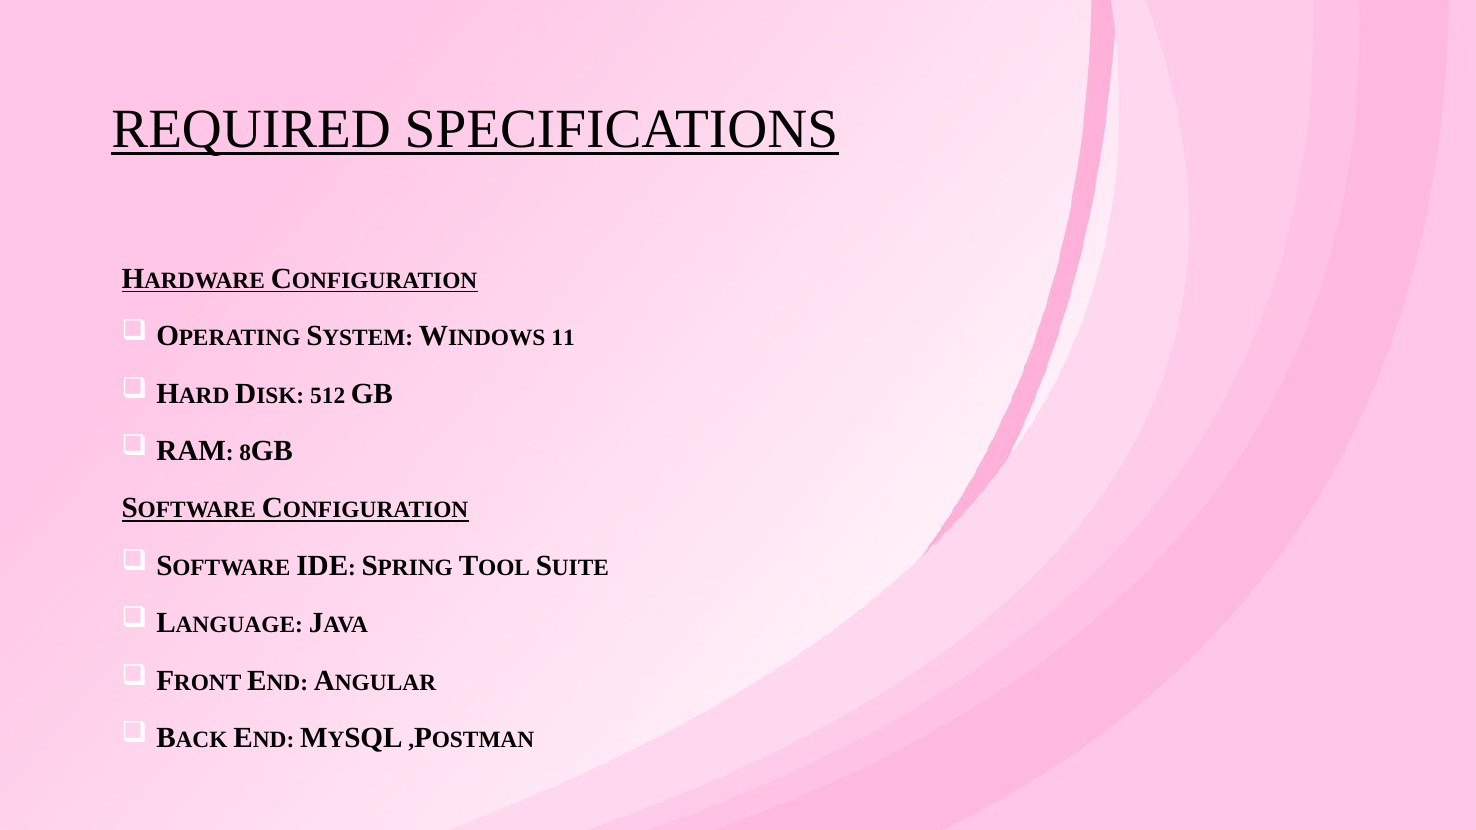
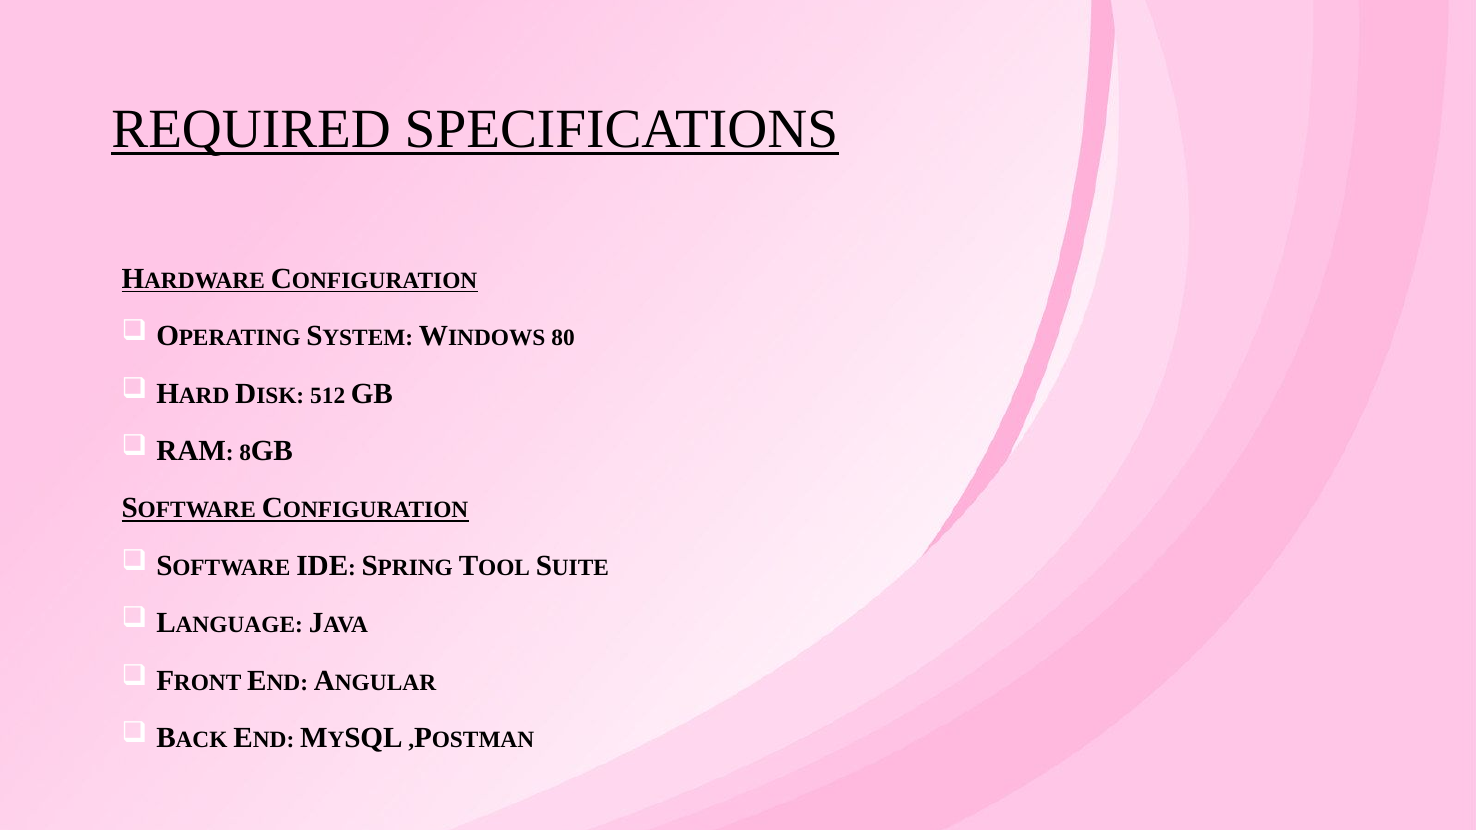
11: 11 -> 80 (563, 338)
